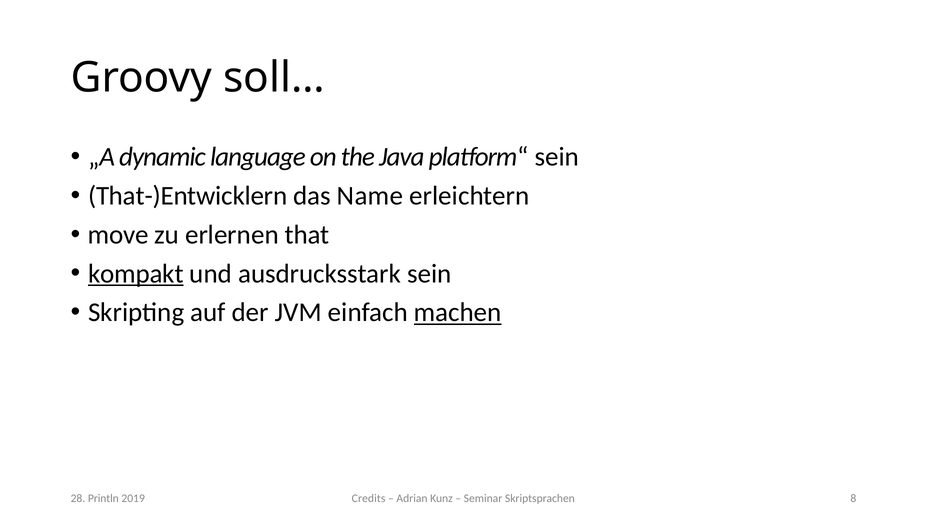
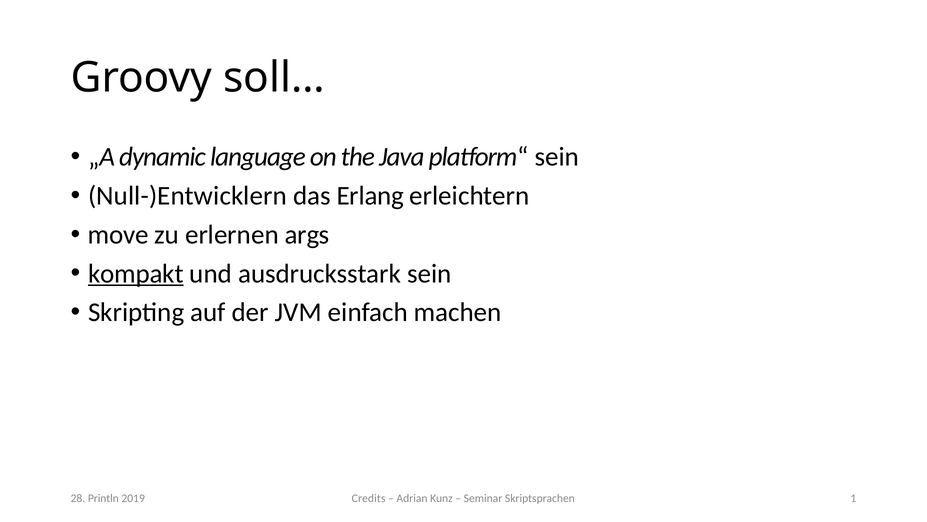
That-)Entwicklern: That-)Entwicklern -> Null-)Entwicklern (187, 196)
Name: Name -> Erlang (370, 196)
that: that -> args (307, 234)
machen underline: present -> none (458, 312)
8: 8 -> 1 (853, 498)
